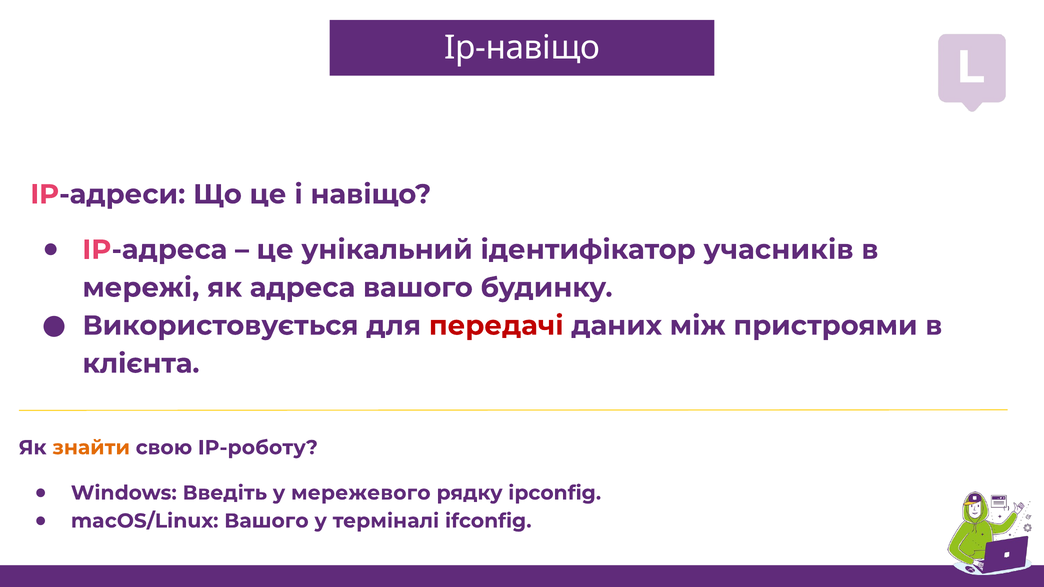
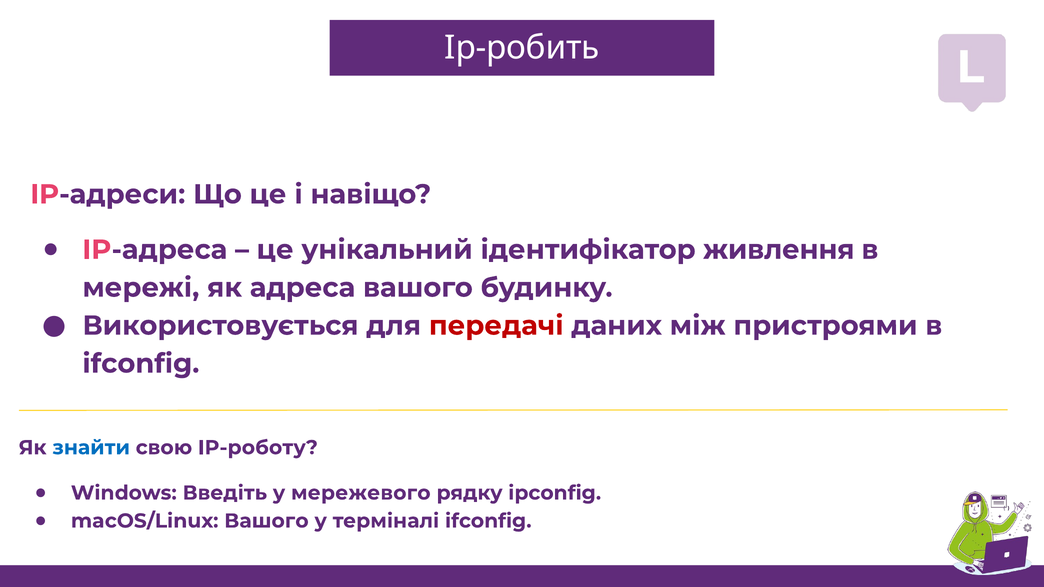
Ip-навіщо: Ip-навіщо -> Ip-робить (522, 48)
учасників: учасників -> живлення (779, 250)
клієнта: клієнта -> ifconfig (141, 364)
знайти colour: orange -> blue (91, 448)
